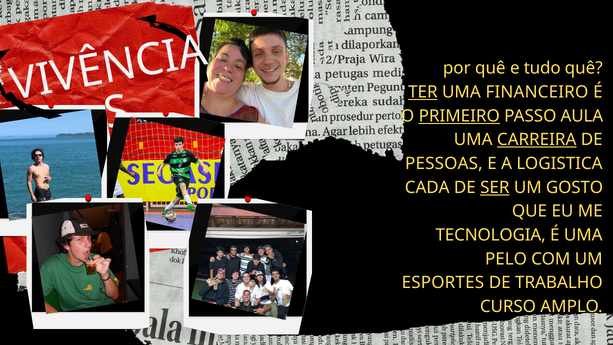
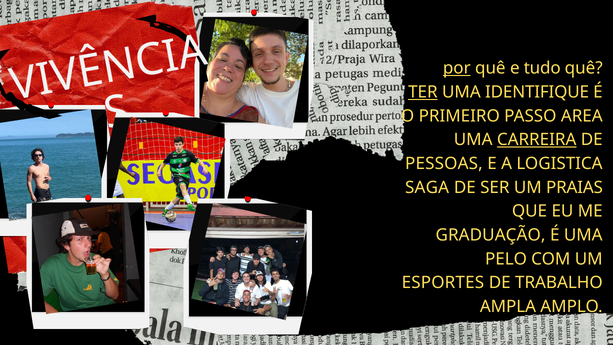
por underline: none -> present (457, 68)
FINANCEIRO: FINANCEIRO -> IDENTIFIQUE (537, 92)
PRIMEIRO underline: present -> none (459, 116)
AULA: AULA -> AREA (582, 116)
CADA: CADA -> SAGA (427, 187)
SER underline: present -> none (495, 187)
GOSTO: GOSTO -> PRAIAS (574, 187)
TECNOLOGIA: TECNOLOGIA -> GRADUAÇÃO (491, 235)
CURSO: CURSO -> AMPLA (508, 307)
